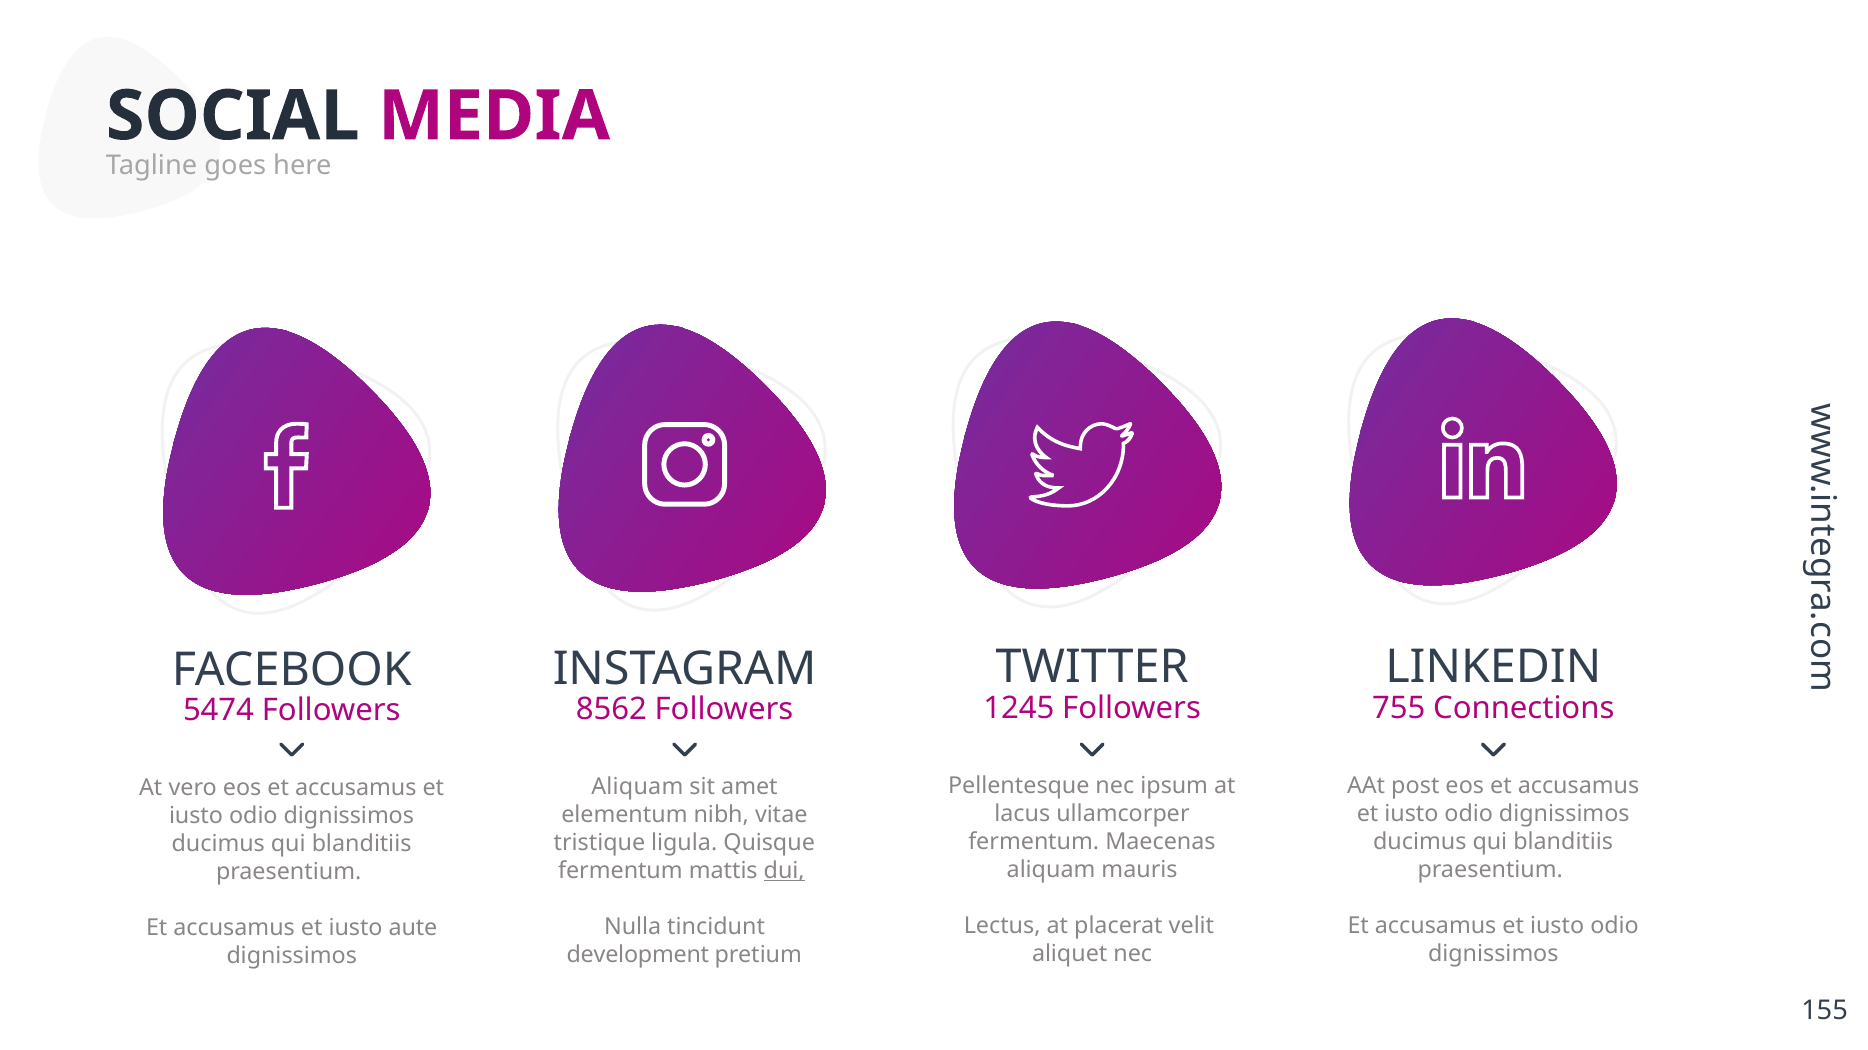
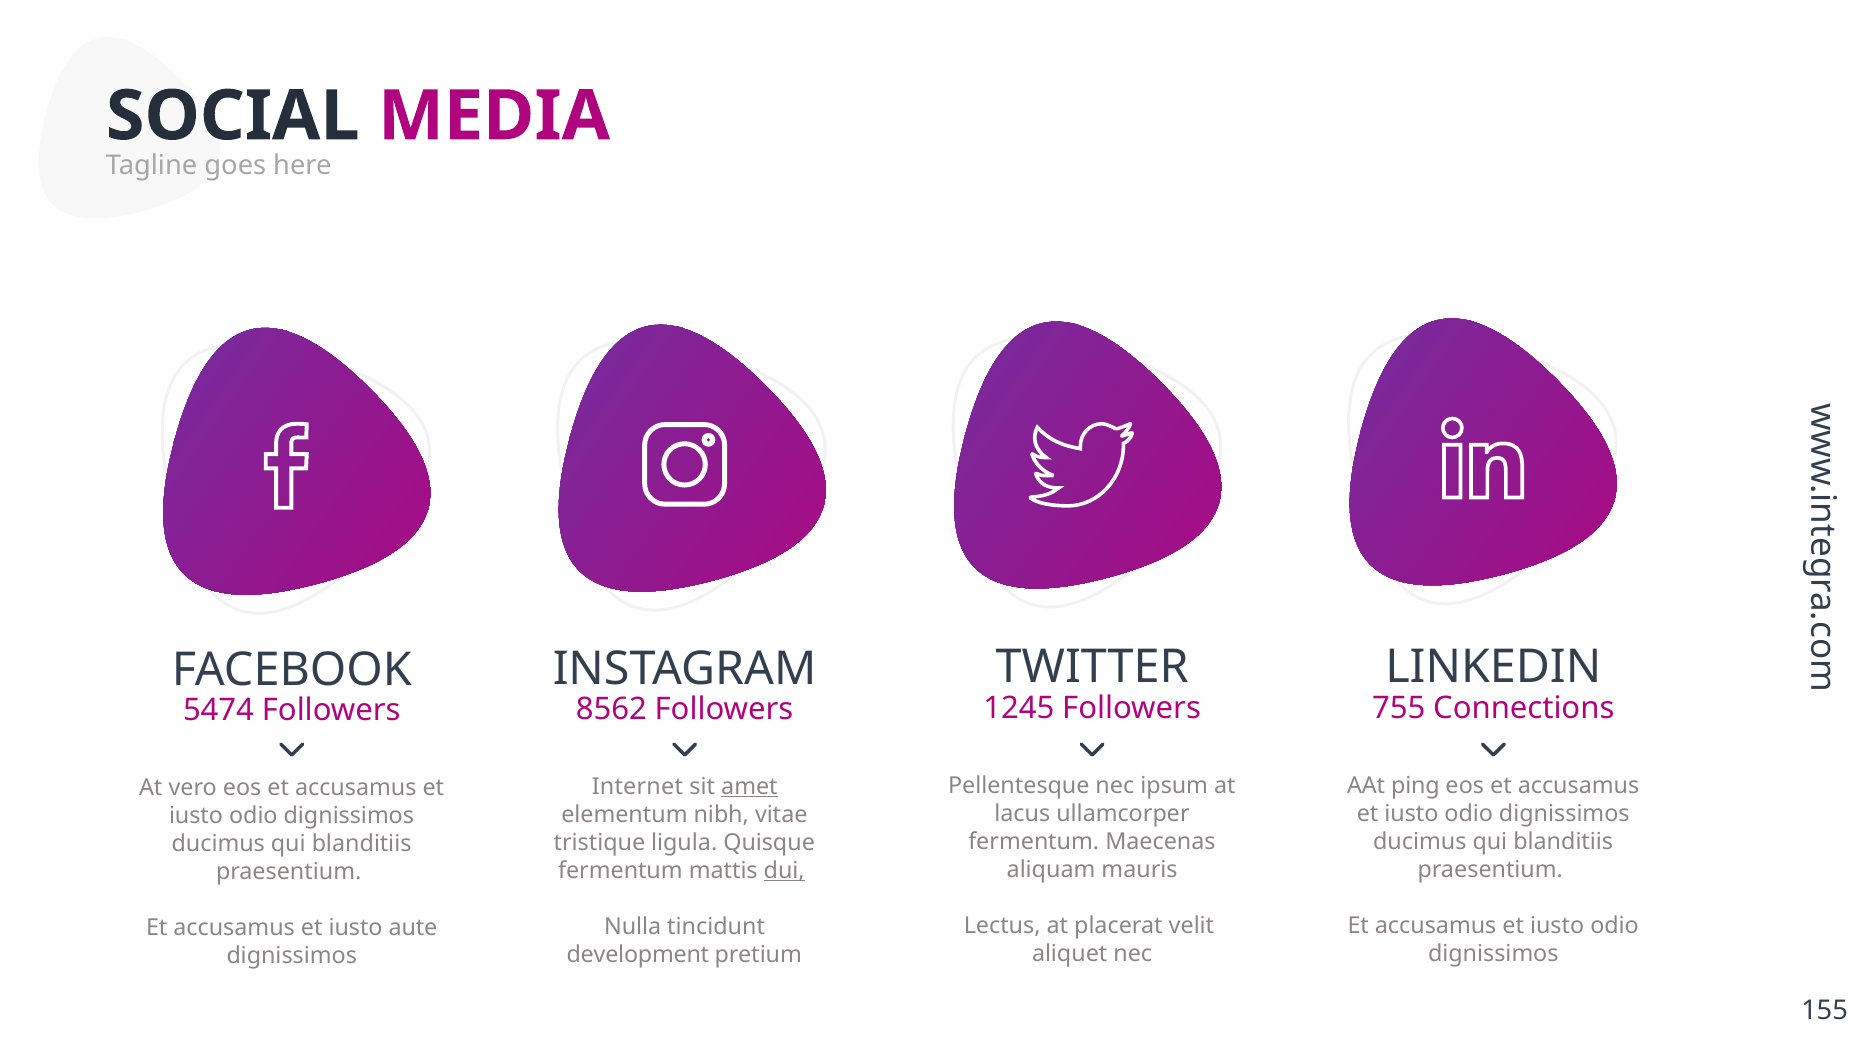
post: post -> ping (1415, 786)
Aliquam: Aliquam -> Internet (637, 787)
amet underline: none -> present (749, 787)
